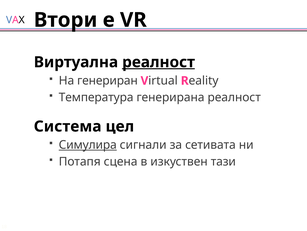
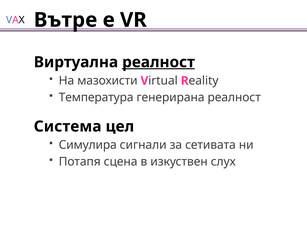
Втори: Втори -> Вътре (65, 20)
генериран: генериран -> мазохисти (107, 80)
Симулира underline: present -> none (88, 145)
тази: тази -> слух (223, 161)
